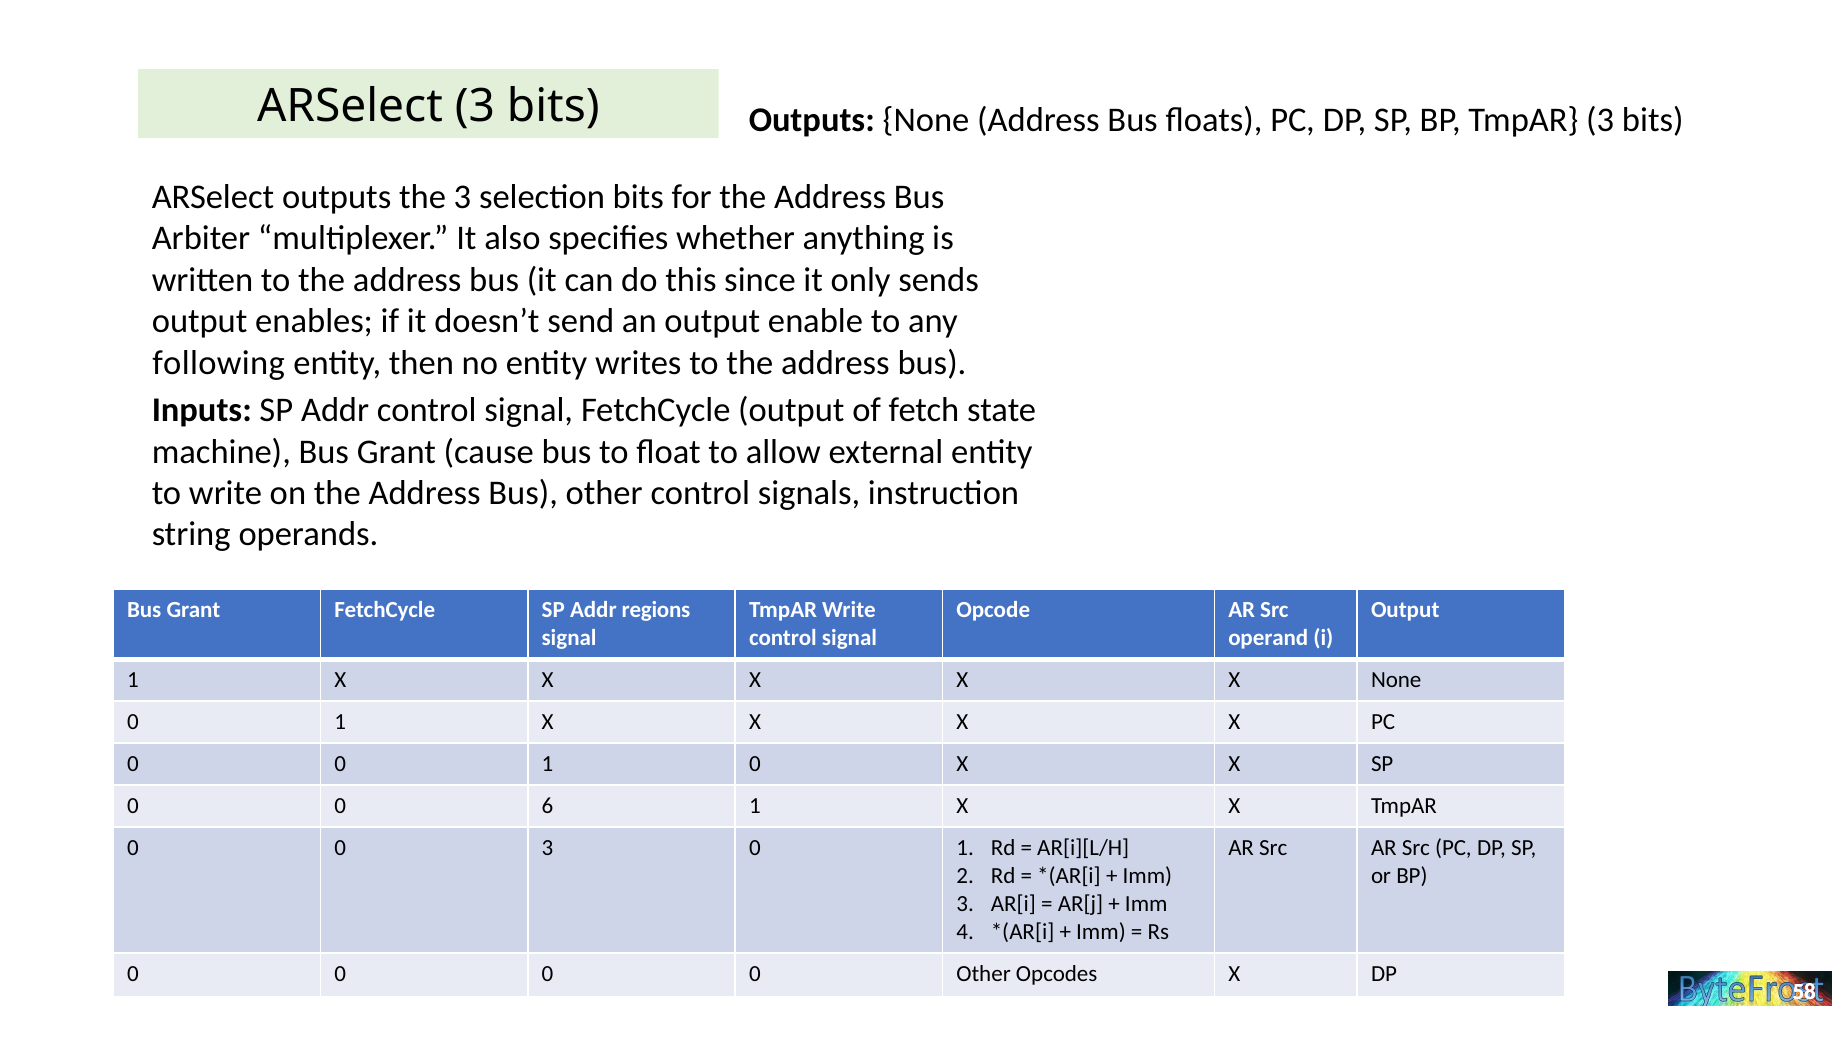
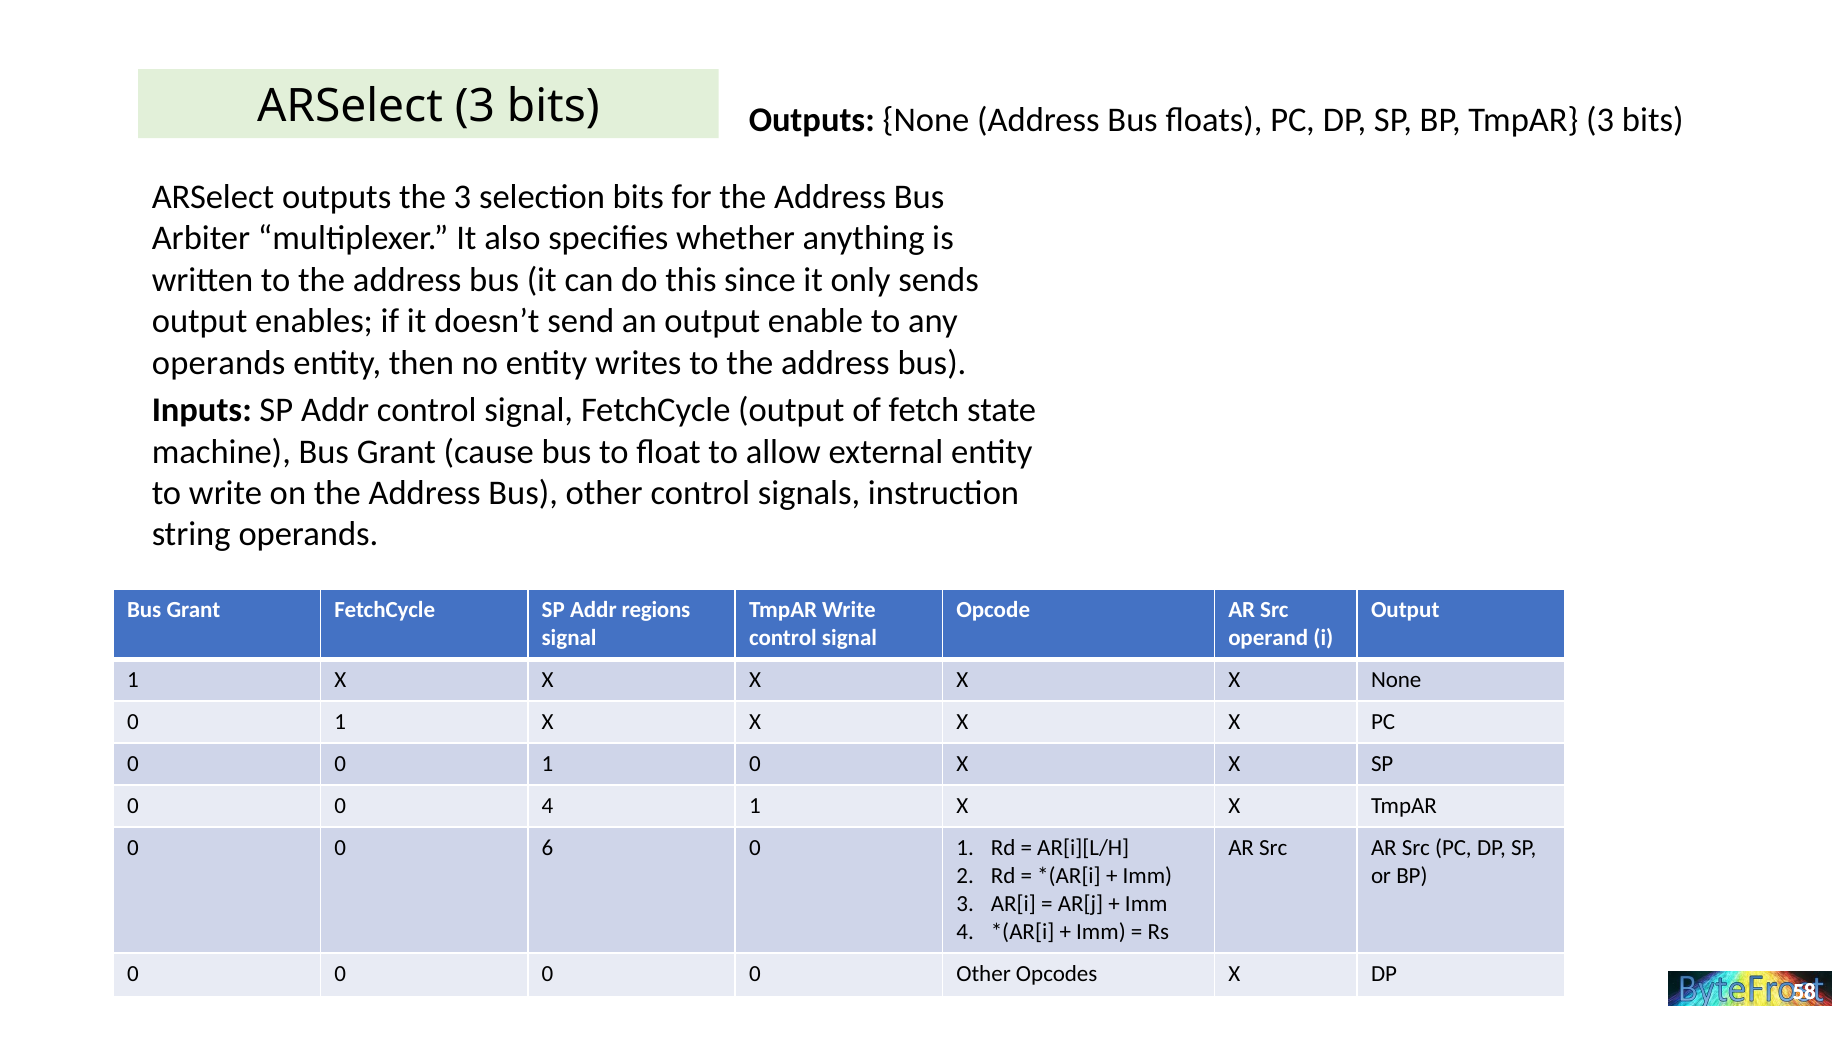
following: following -> operands (219, 363)
0 6: 6 -> 4 (548, 806)
0 3: 3 -> 6 (548, 848)
